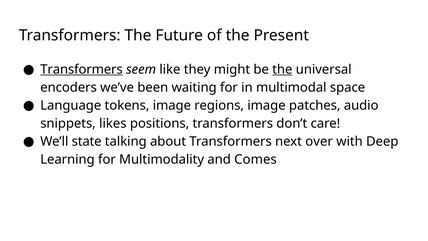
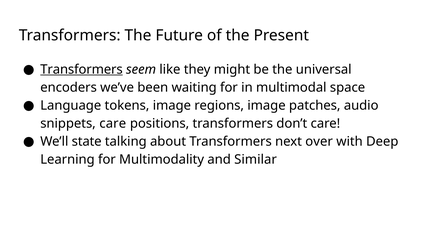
the underline: present -> none (282, 69)
snippets likes: likes -> care (113, 123)
Comes: Comes -> Similar (256, 159)
